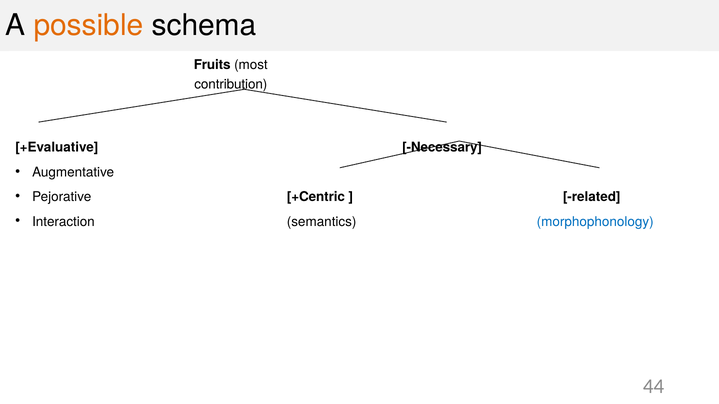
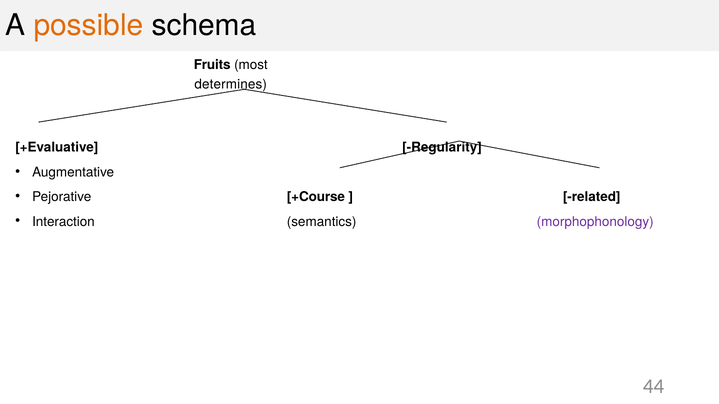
contribution: contribution -> determines (231, 85)
Necessary: Necessary -> Regularity (442, 147)
+Centric: +Centric -> +Course (316, 197)
morphophonology colour: blue -> purple (595, 222)
